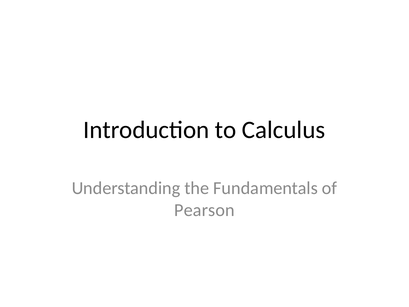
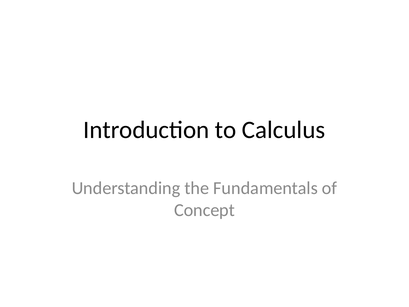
Pearson: Pearson -> Concept (205, 210)
